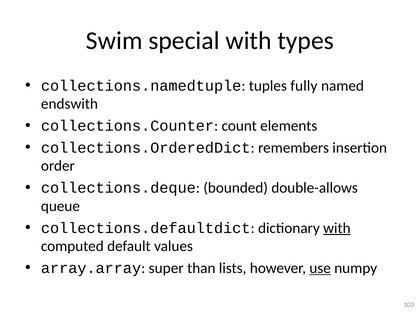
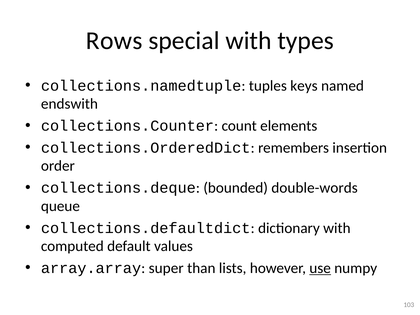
Swim: Swim -> Rows (114, 41)
fully: fully -> keys (304, 86)
double-allows: double-allows -> double-words (315, 188)
with underline: present -> none (337, 228)
